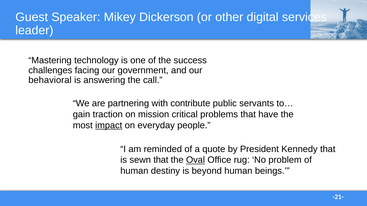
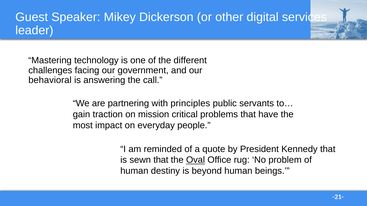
success: success -> different (190, 61)
contribute: contribute -> principles (190, 104)
impact underline: present -> none (109, 126)
